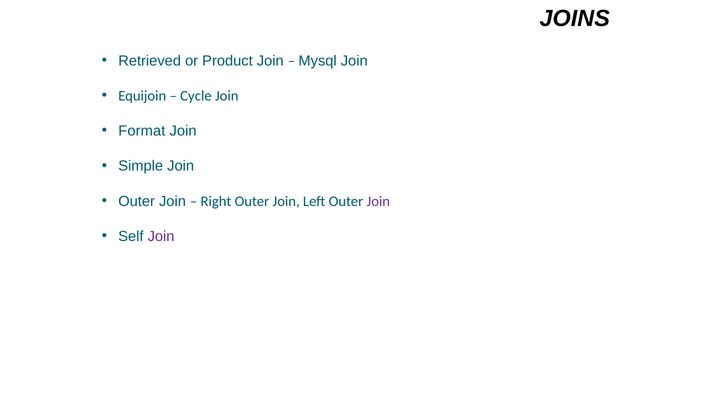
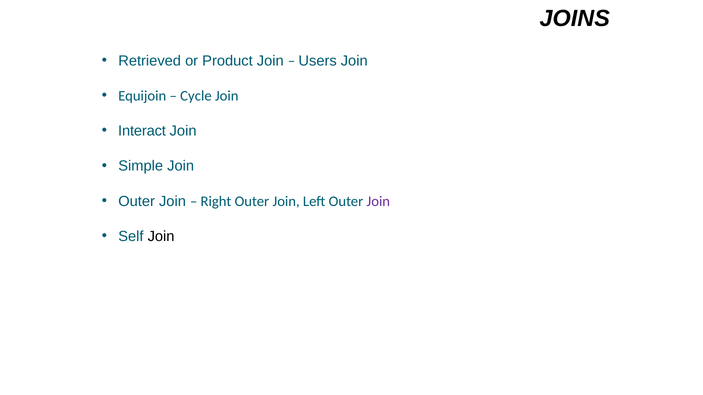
Mysql: Mysql -> Users (318, 61)
Format: Format -> Interact (142, 131)
Join colour: purple -> black (161, 237)
